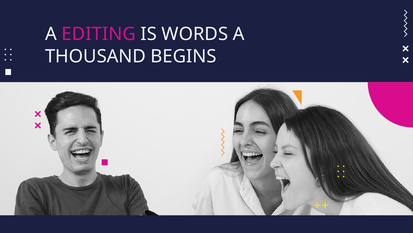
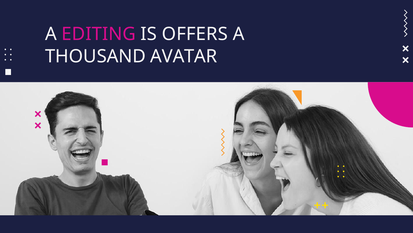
WORDS: WORDS -> OFFERS (195, 34)
BEGINS: BEGINS -> AVATAR (184, 56)
